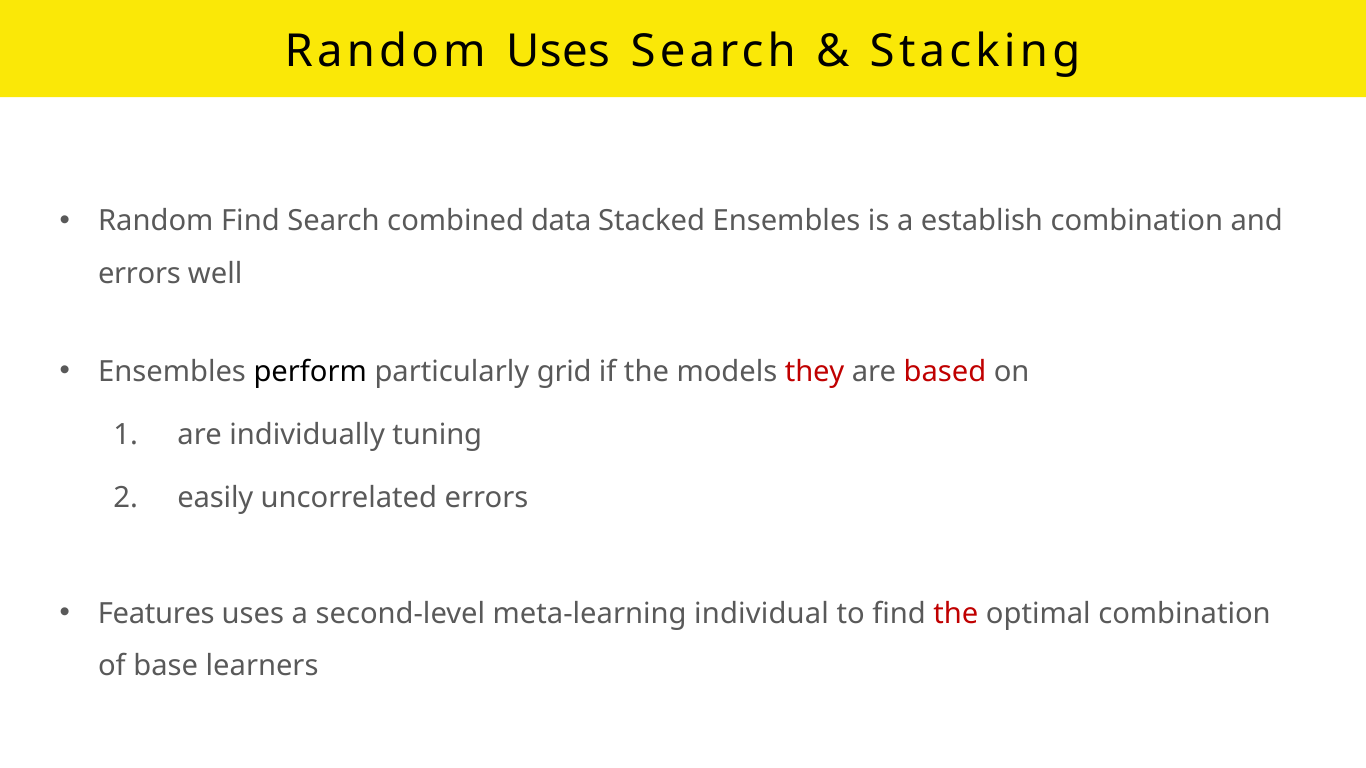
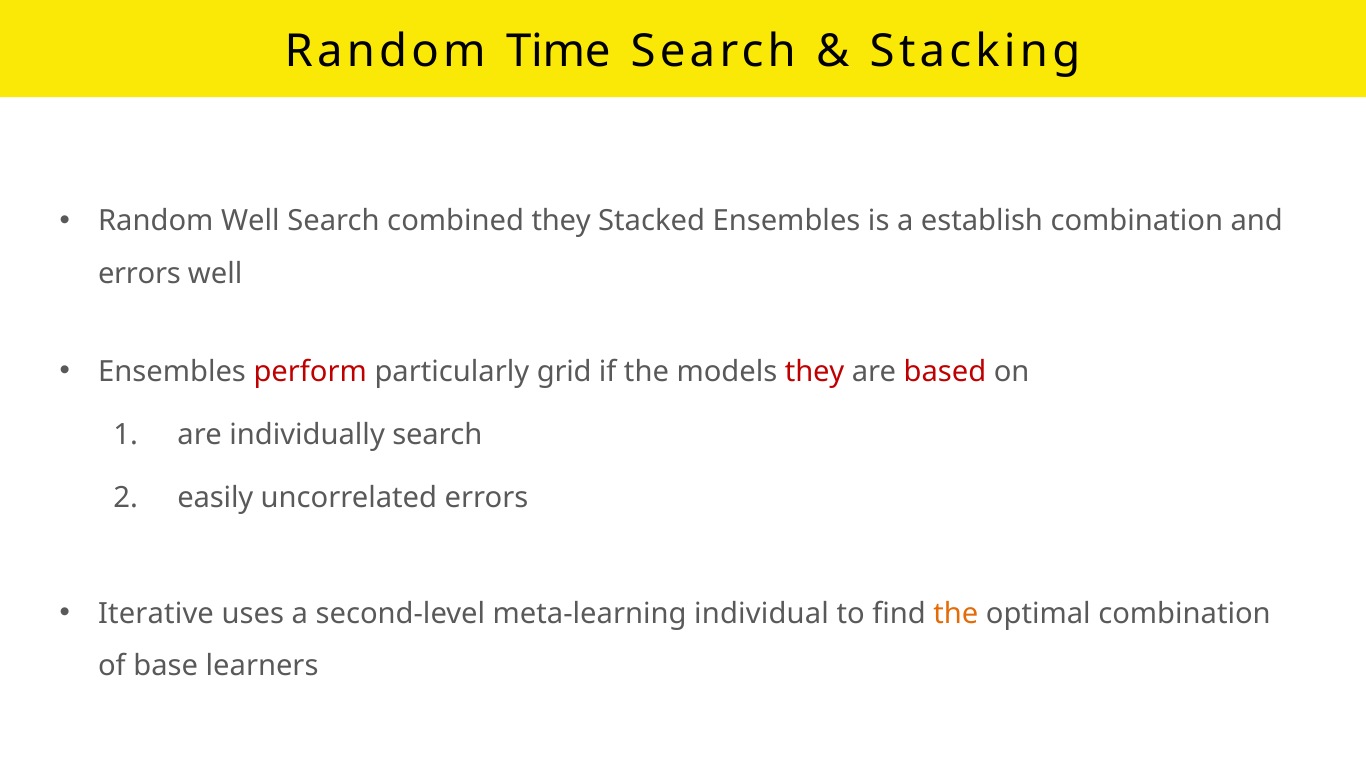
Random Uses: Uses -> Time (558, 51)
Random Find: Find -> Well (250, 221)
combined data: data -> they (561, 221)
perform colour: black -> red (310, 372)
individually tuning: tuning -> search (437, 435)
Features: Features -> Iterative (156, 614)
the colour: red -> orange (956, 614)
